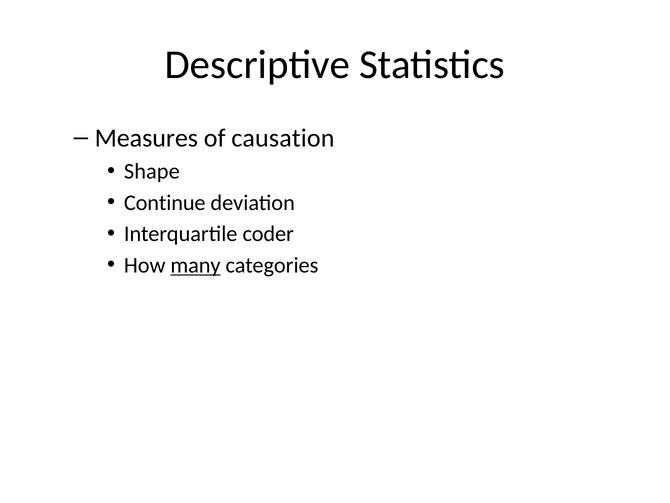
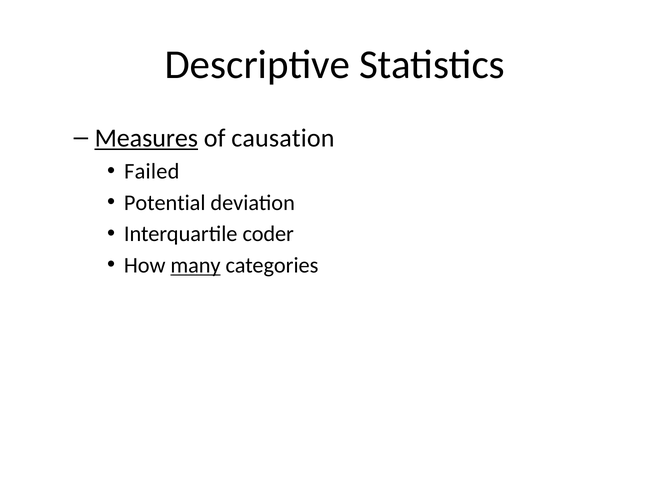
Measures underline: none -> present (146, 138)
Shape: Shape -> Failed (152, 171)
Continue: Continue -> Potential (165, 203)
